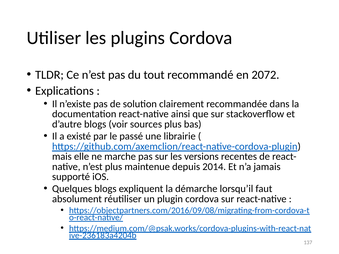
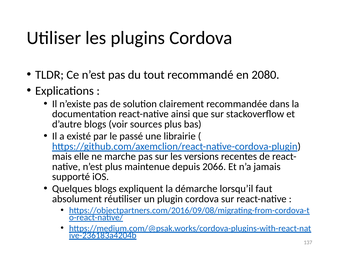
2072: 2072 -> 2080 (265, 75)
2014: 2014 -> 2066 (214, 167)
